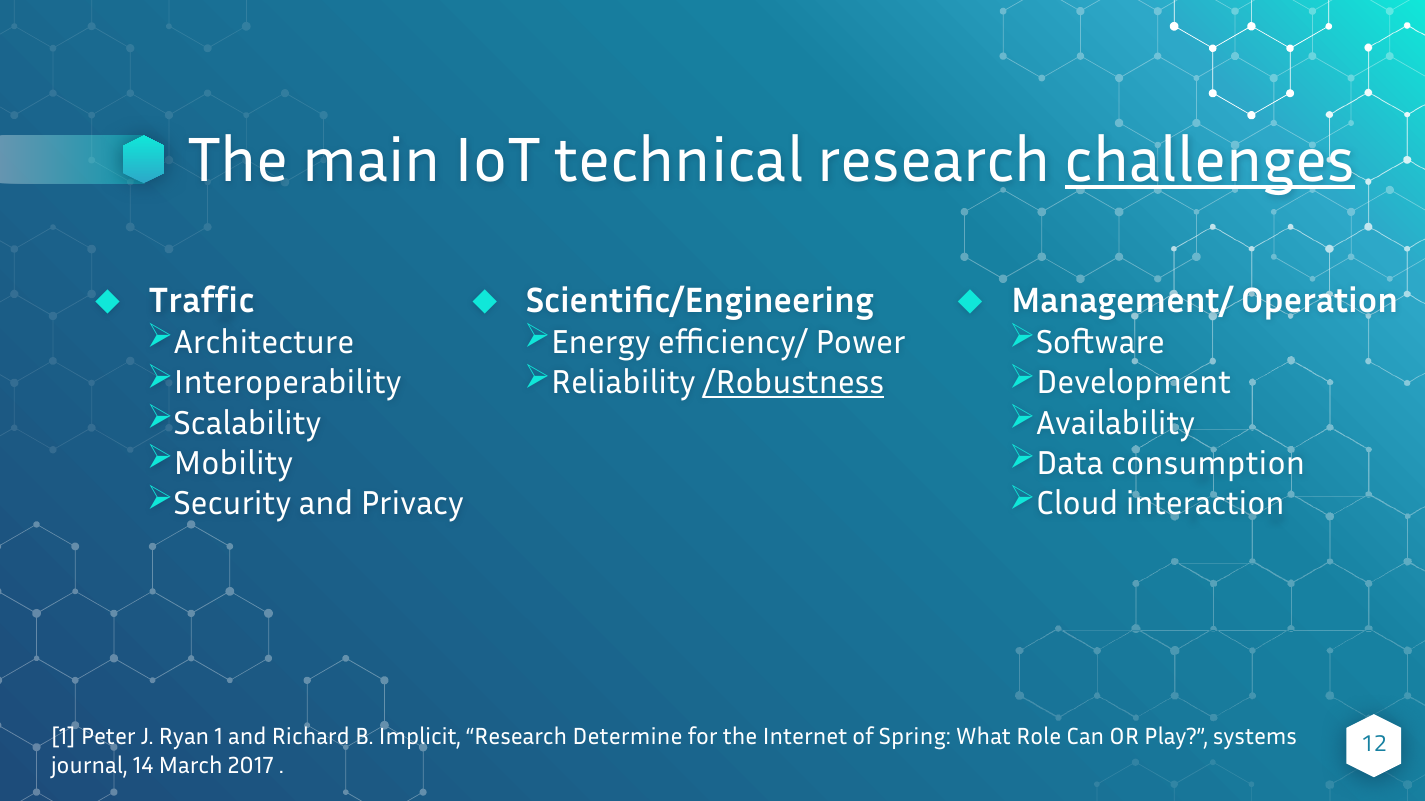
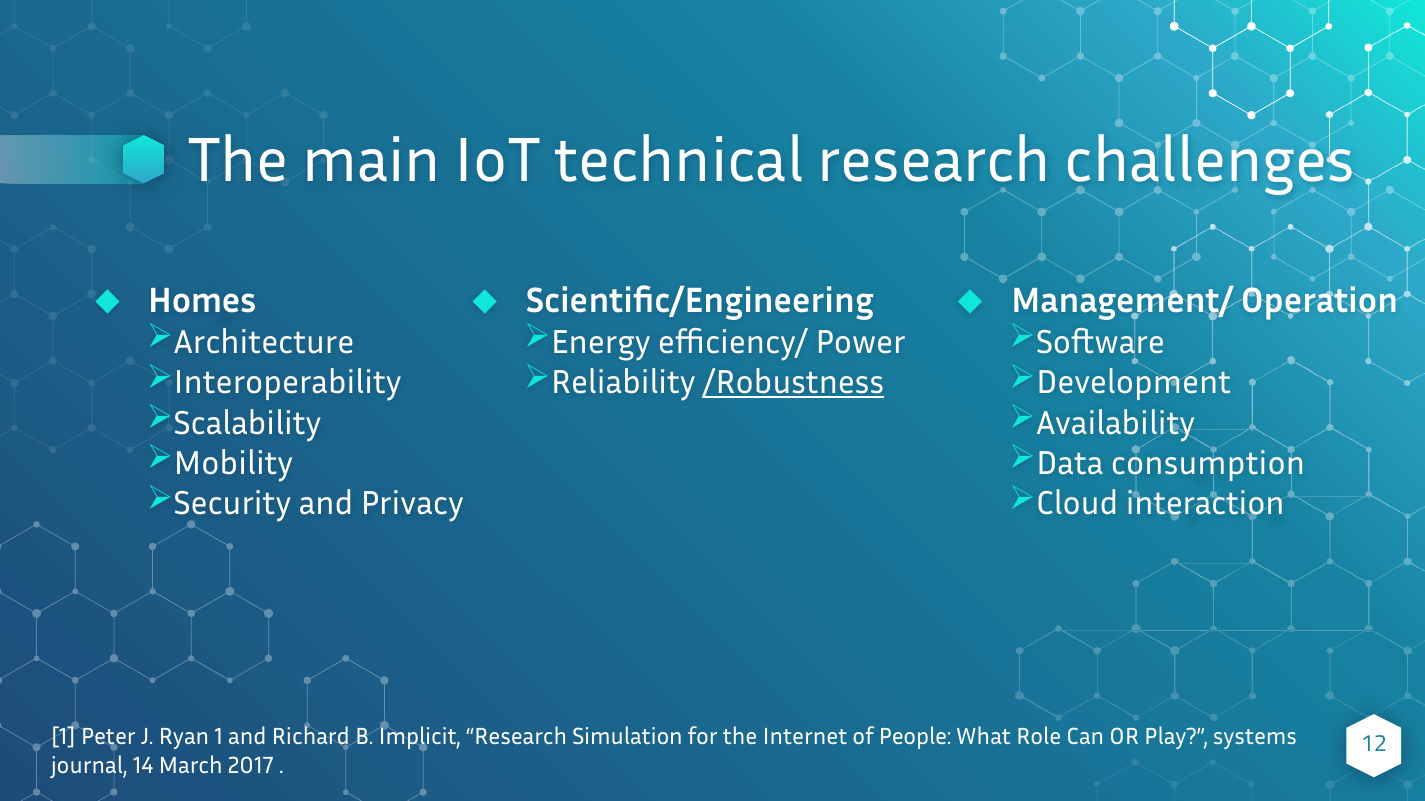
challenges underline: present -> none (1210, 160)
Traffic: Traffic -> Homes (202, 301)
Determine: Determine -> Simulation (628, 737)
Spring: Spring -> People (915, 737)
